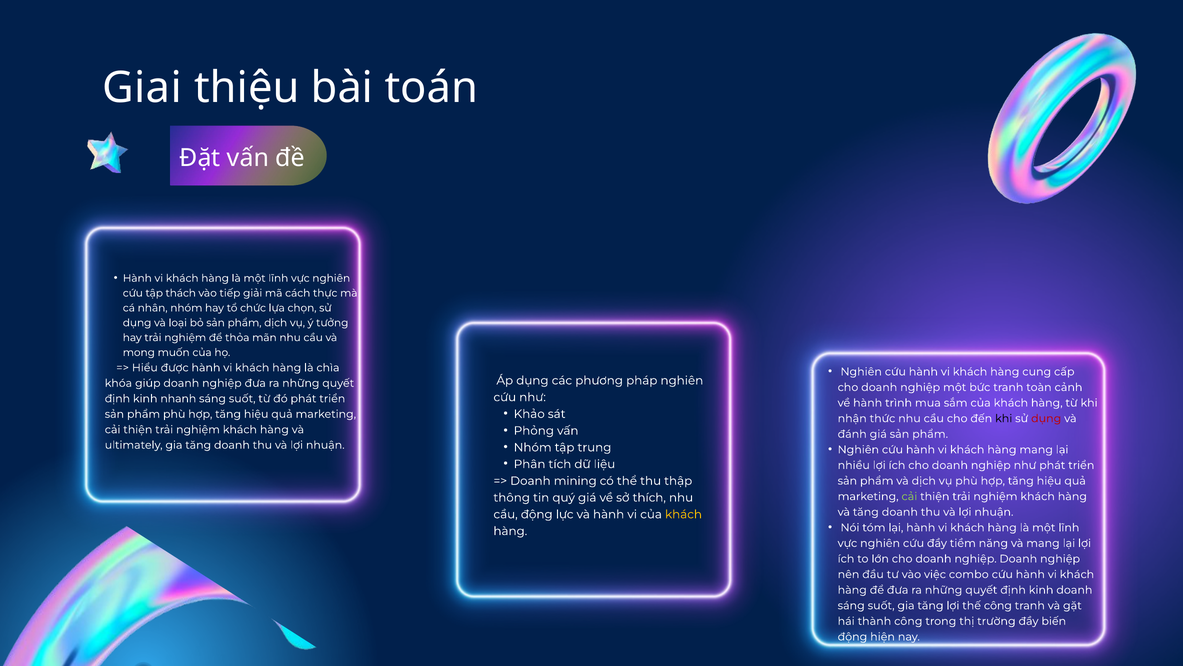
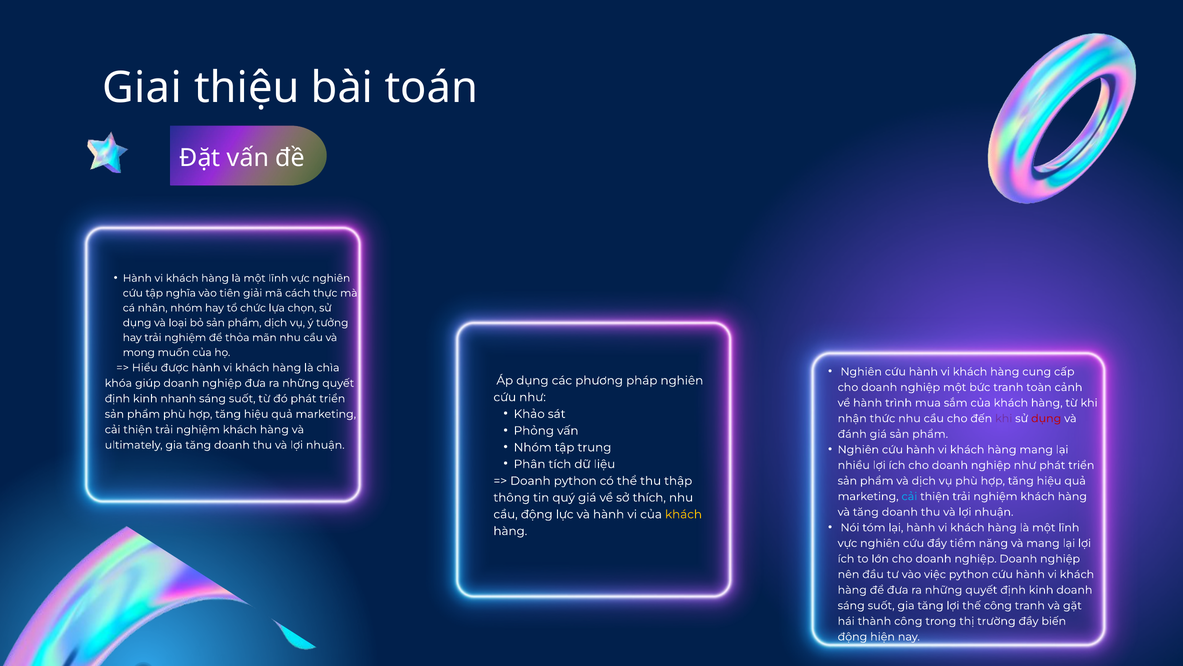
thách: thách -> nghĩa (181, 293)
tiếp: tiếp -> tiên (230, 293)
khi colour: black -> purple (1004, 418)
Doanh mining: mining -> python (575, 481)
cải colour: light green -> light blue (909, 496)
việc combo: combo -> python (969, 574)
